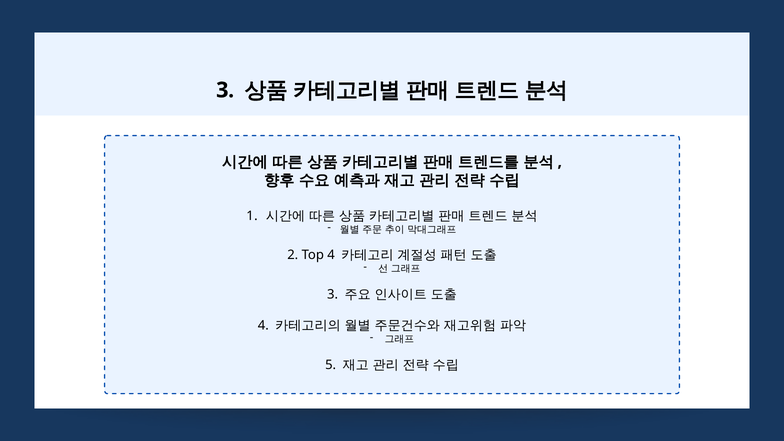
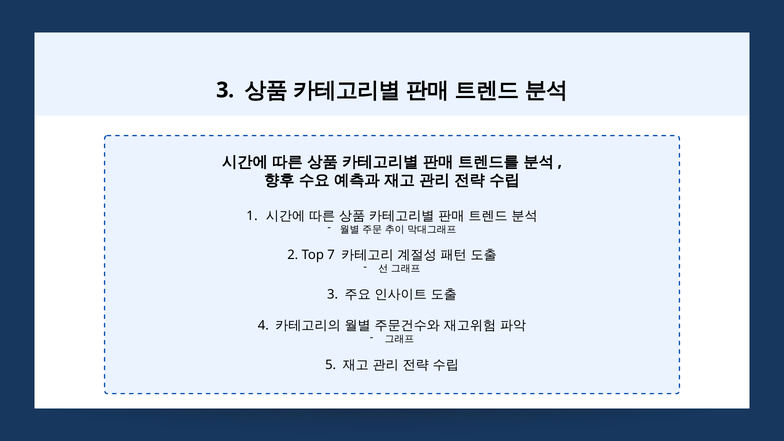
Top 4: 4 -> 7 (331, 255)
